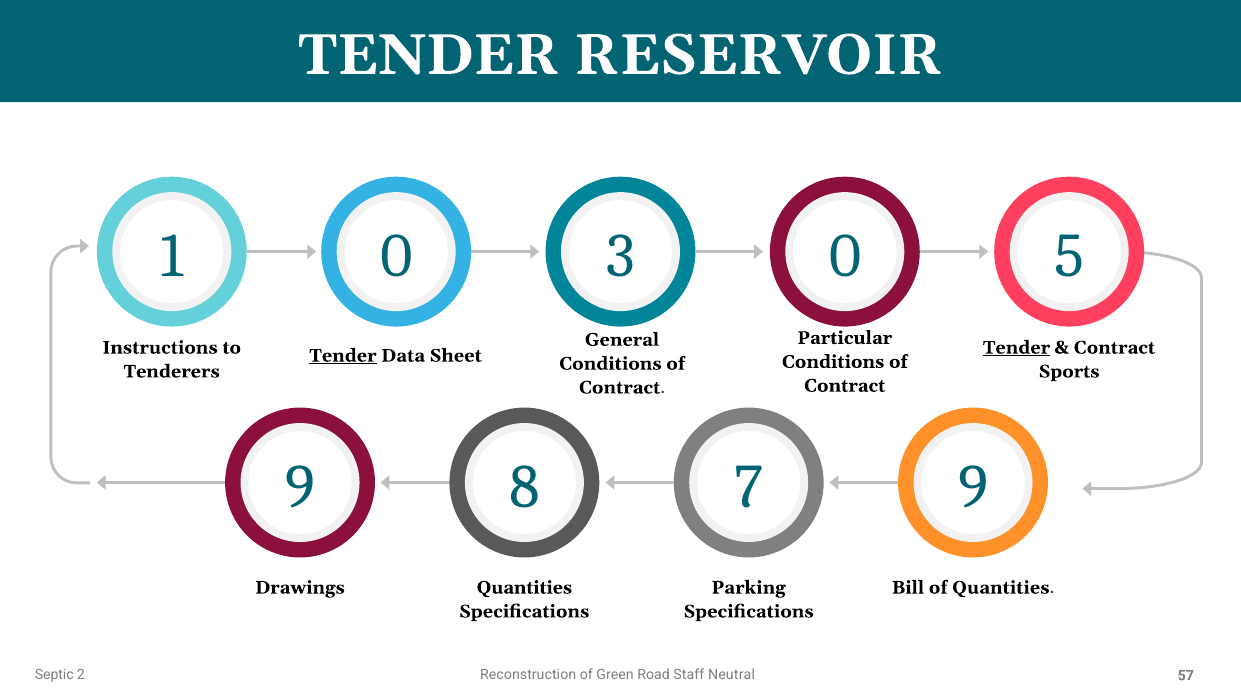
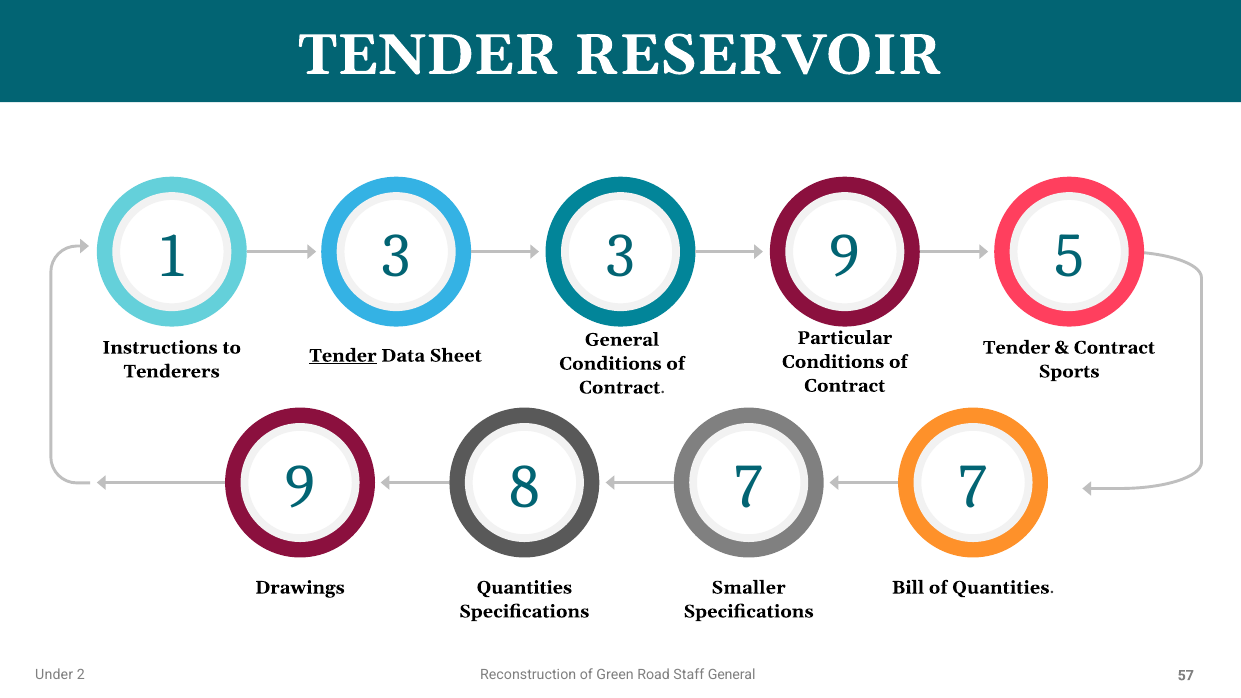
1 0: 0 -> 3 (396, 256)
3 0: 0 -> 9 (845, 256)
Tender underline: present -> none (1017, 348)
7 9: 9 -> 7 (973, 487)
Parking: Parking -> Smaller (749, 588)
Septic: Septic -> Under (54, 675)
Staff Neutral: Neutral -> General (732, 675)
